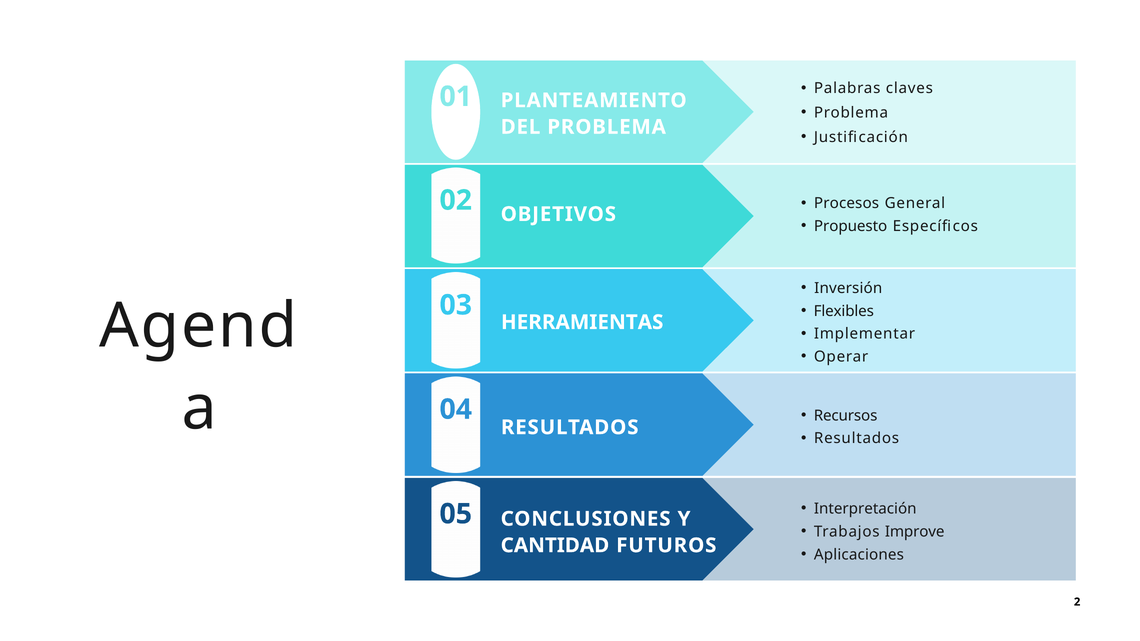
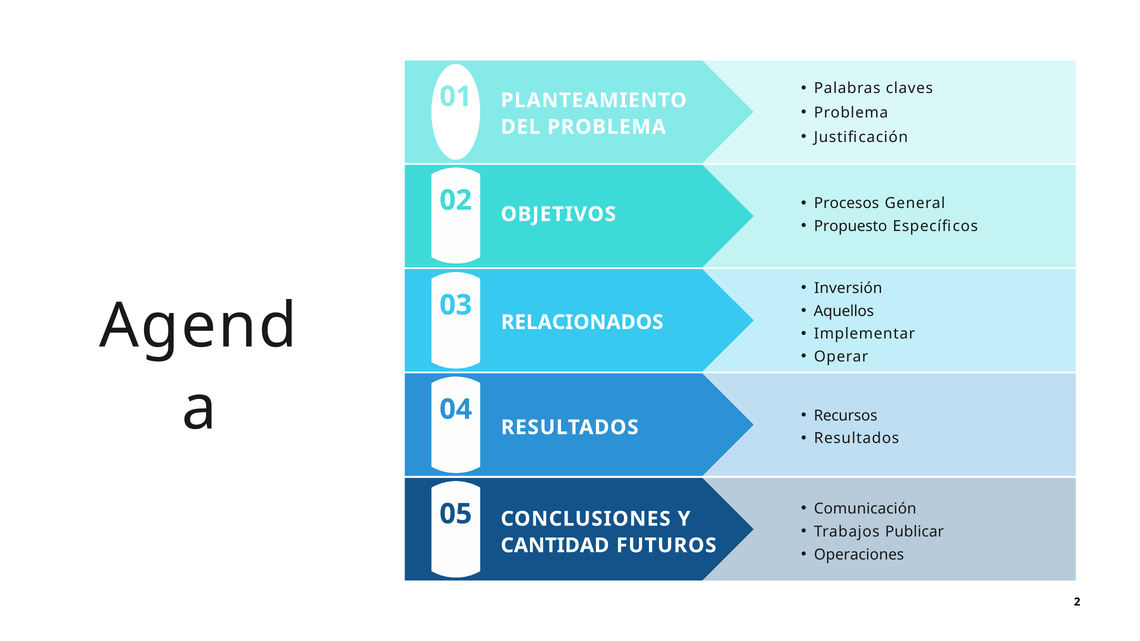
Flexibles: Flexibles -> Aquellos (844, 311)
HERRAMIENTAS: HERRAMIENTAS -> RELACIONADOS (582, 322)
Interpretación: Interpretación -> Comunicación (865, 509)
Improve: Improve -> Publicar (915, 532)
Aplicaciones: Aplicaciones -> Operaciones (859, 555)
